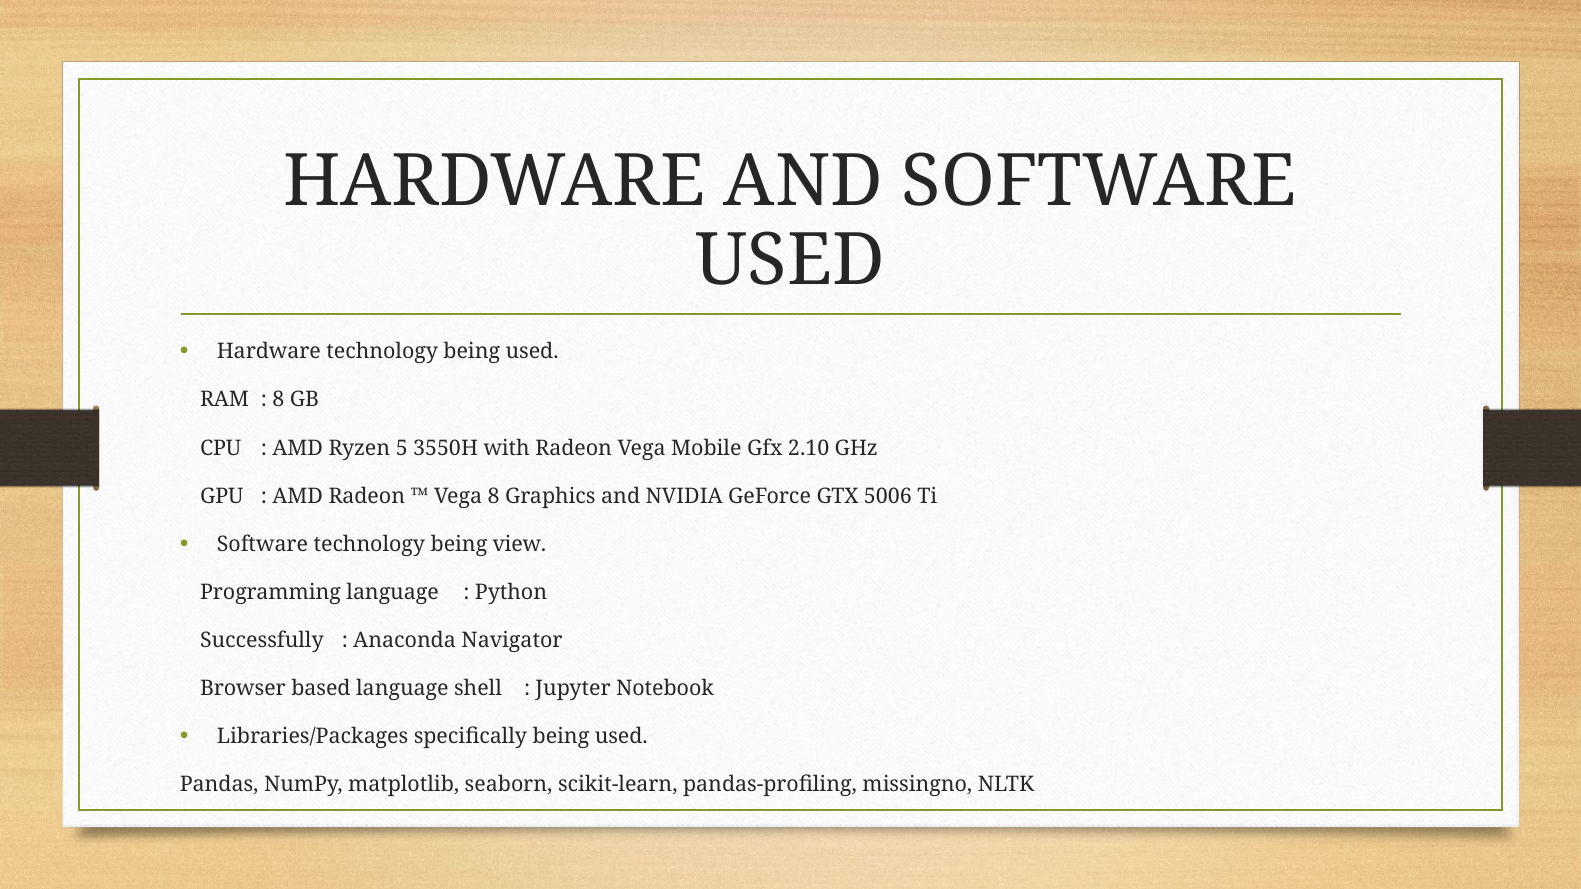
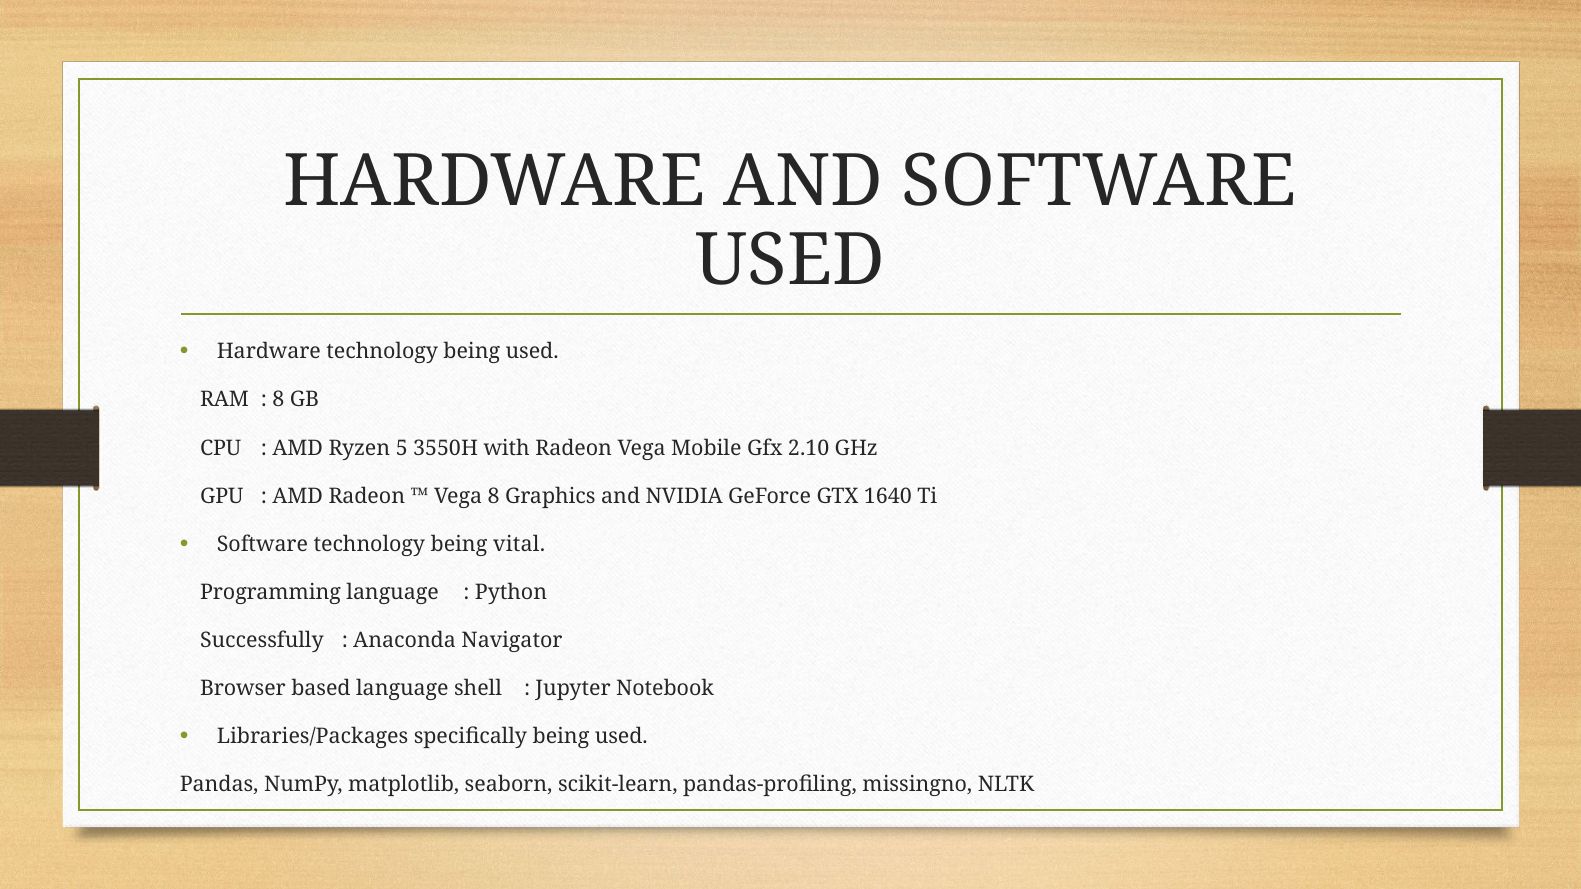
5006: 5006 -> 1640 (888, 496)
view: view -> vital (519, 544)
